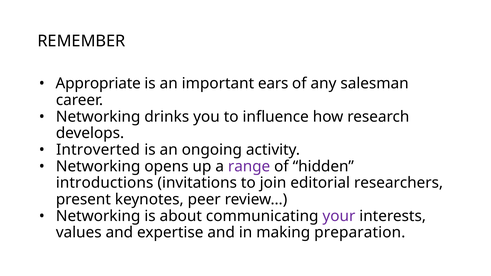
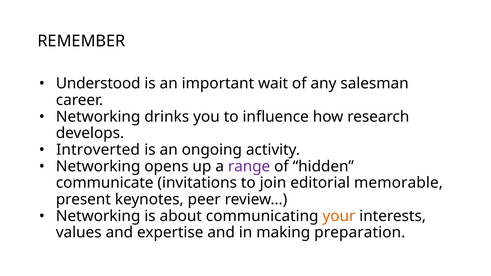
Appropriate: Appropriate -> Understood (98, 84)
ears: ears -> wait (273, 84)
introductions: introductions -> communicate (105, 183)
researchers: researchers -> memorable (398, 183)
your colour: purple -> orange (339, 216)
